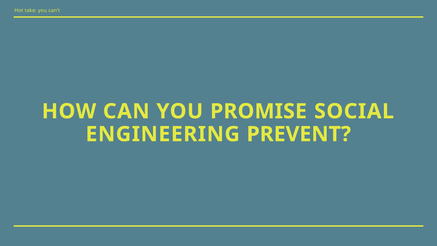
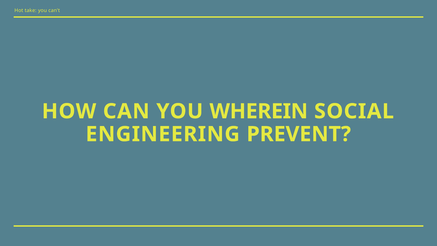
PROMISE: PROMISE -> WHEREIN (259, 111)
